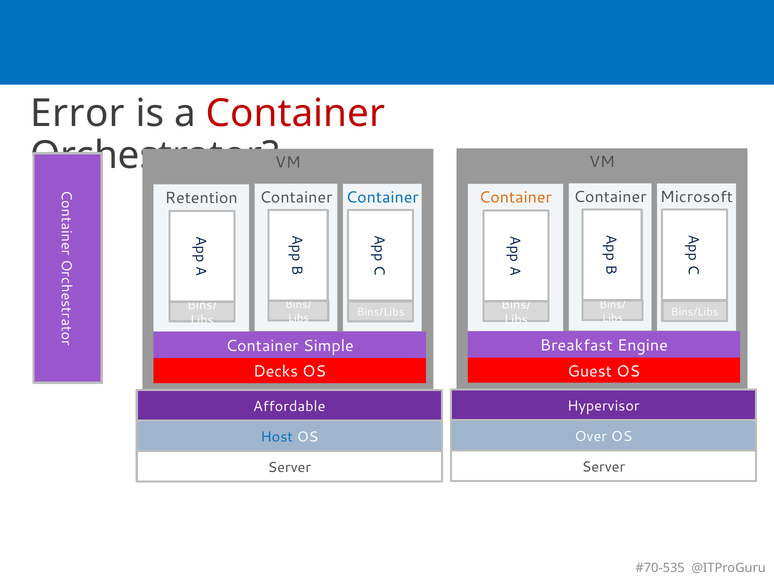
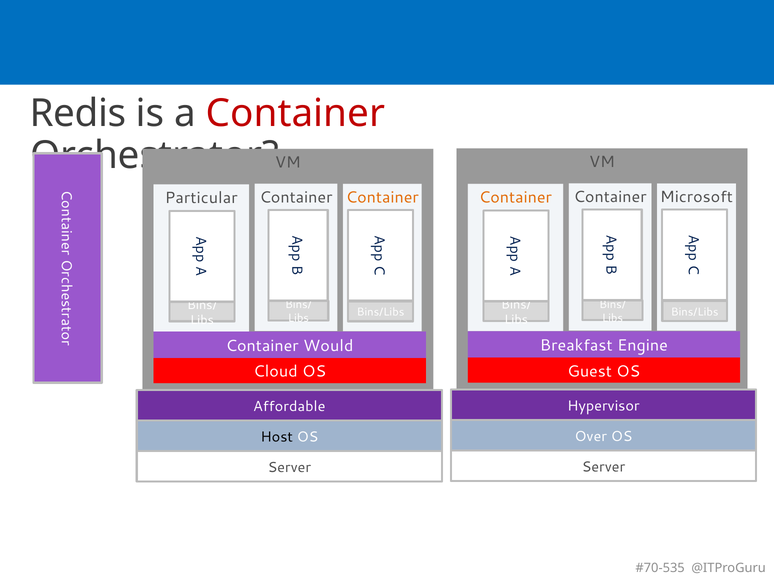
Error: Error -> Redis (78, 114)
Container colour: blue -> orange (382, 198)
Retention: Retention -> Particular (201, 198)
Simple: Simple -> Would (328, 346)
Decks: Decks -> Cloud (276, 372)
Host colour: blue -> black (277, 437)
